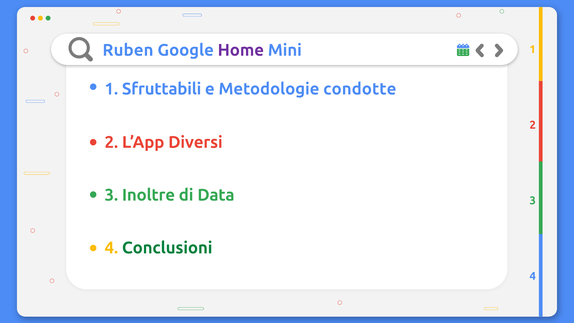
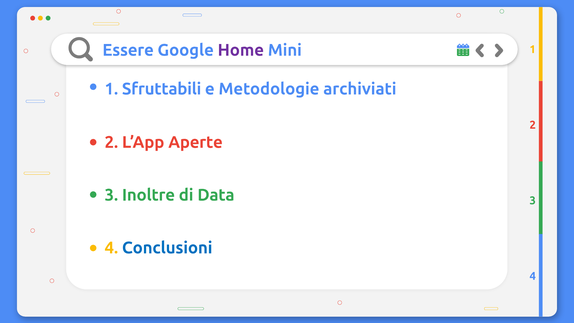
Ruben: Ruben -> Essere (128, 50)
condotte: condotte -> archiviati (360, 89)
Diversi: Diversi -> Aperte (195, 142)
Conclusioni colour: green -> blue (167, 248)
